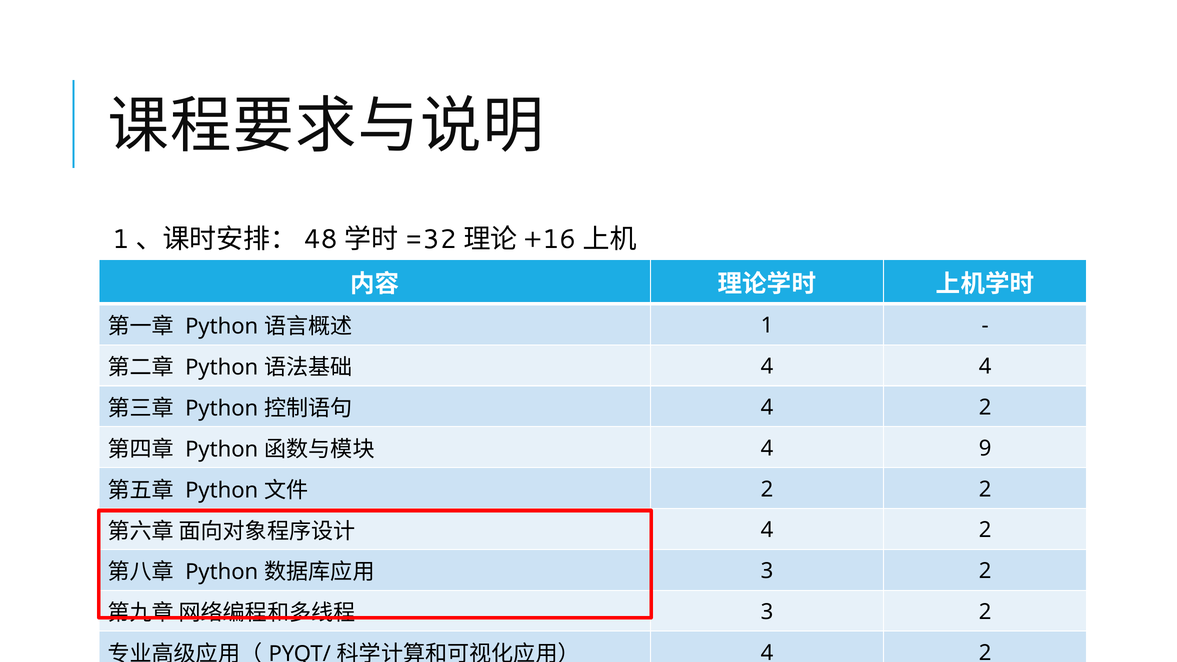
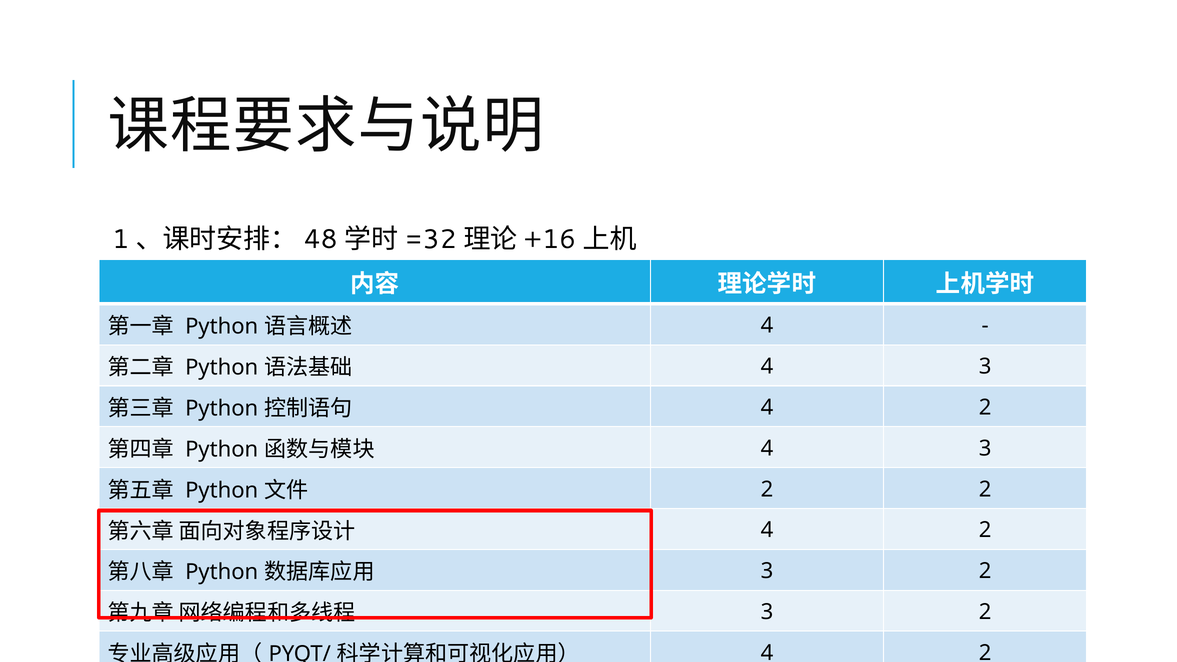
1: 1 -> 4 (767, 326)
4: 4 -> 3 (985, 367)
9: 9 -> 3 (985, 448)
